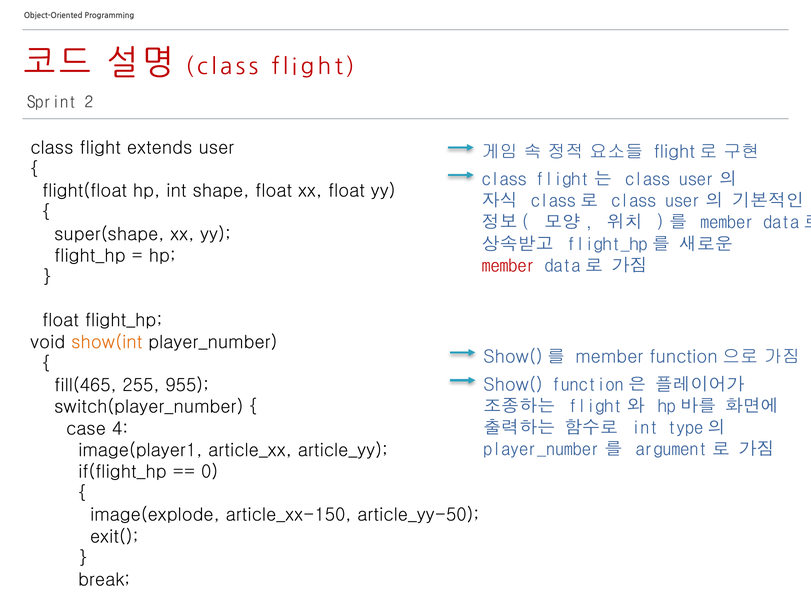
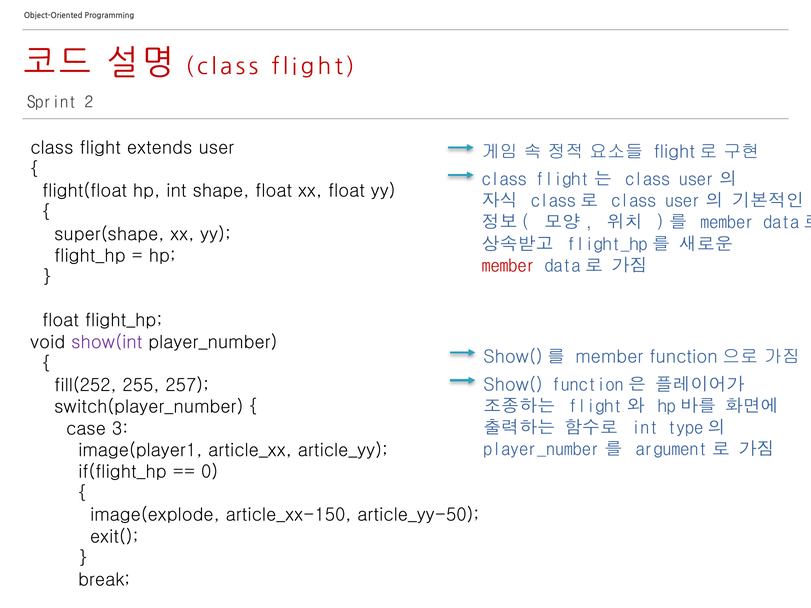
show(int colour: orange -> purple (107, 342)
fill(465: fill(465 -> fill(252 (85, 386)
955: 955 -> 257 (187, 386)
4: 4 -> 3 (120, 429)
